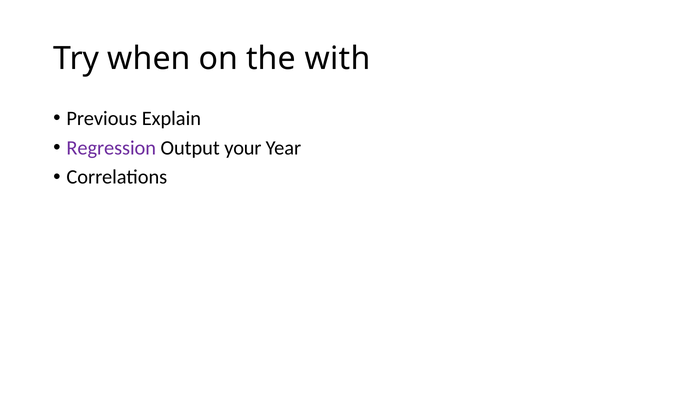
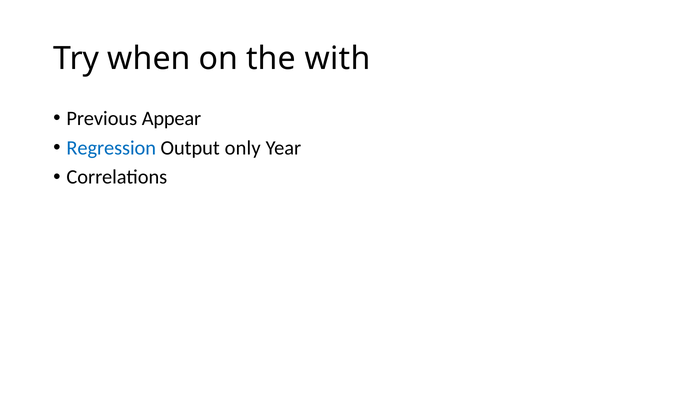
Explain: Explain -> Appear (171, 118)
Regression colour: purple -> blue (111, 148)
your: your -> only (243, 148)
